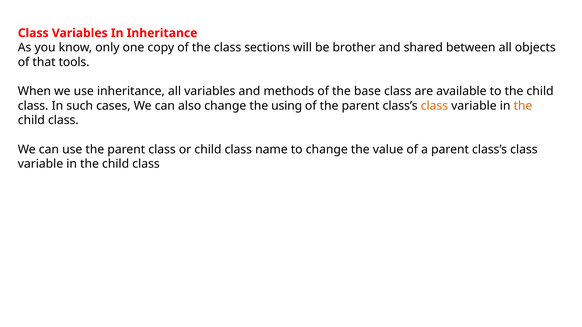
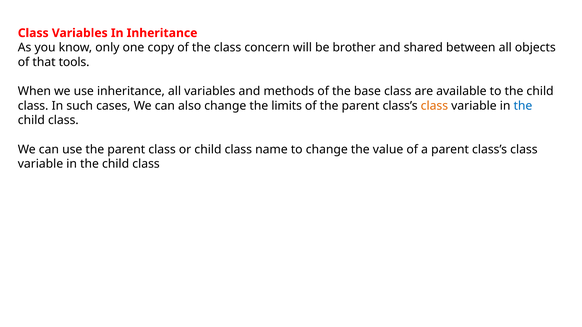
sections: sections -> concern (267, 48)
using: using -> limits (287, 106)
the colour: orange -> blue (523, 106)
